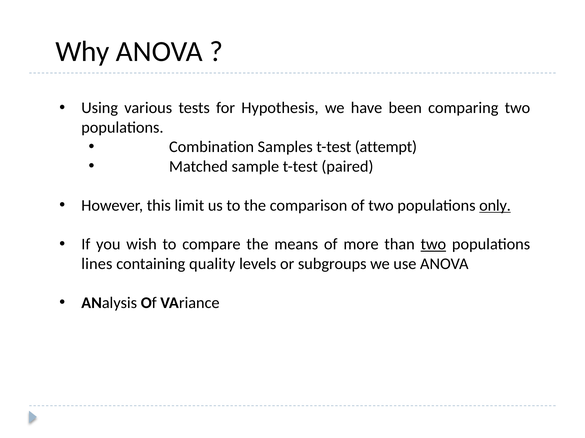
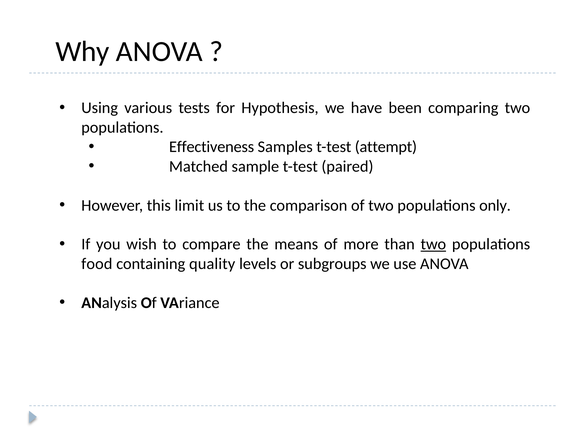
Combination: Combination -> Effectiveness (212, 147)
only underline: present -> none (495, 206)
lines: lines -> food (97, 264)
